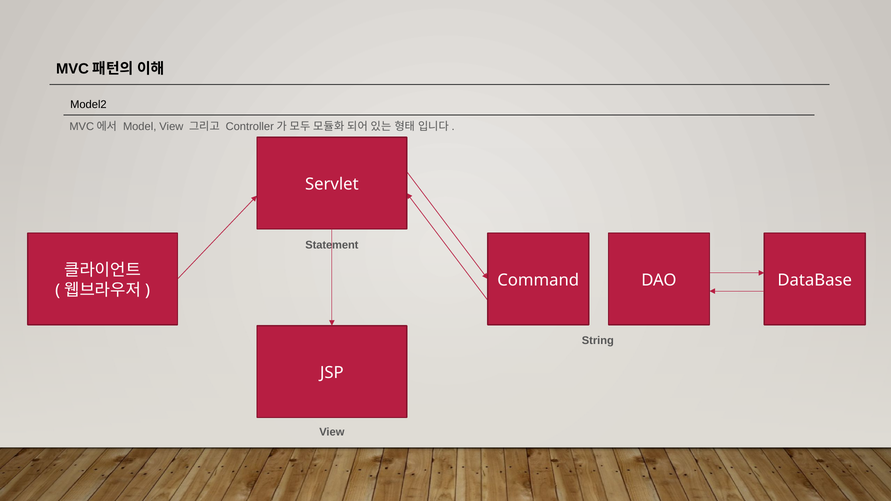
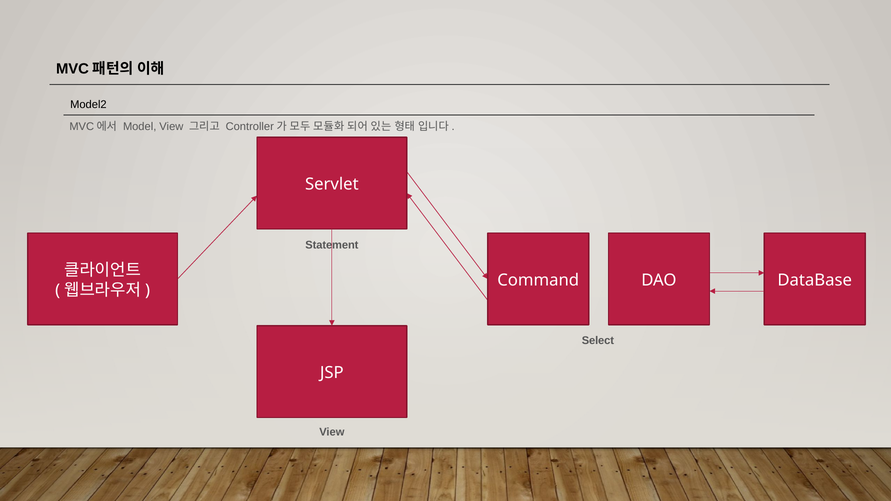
String: String -> Select (598, 341)
